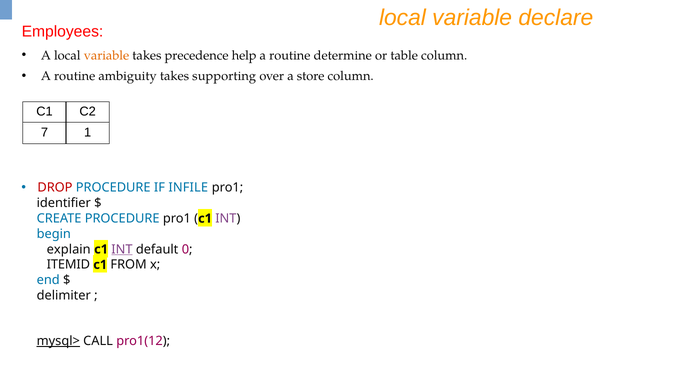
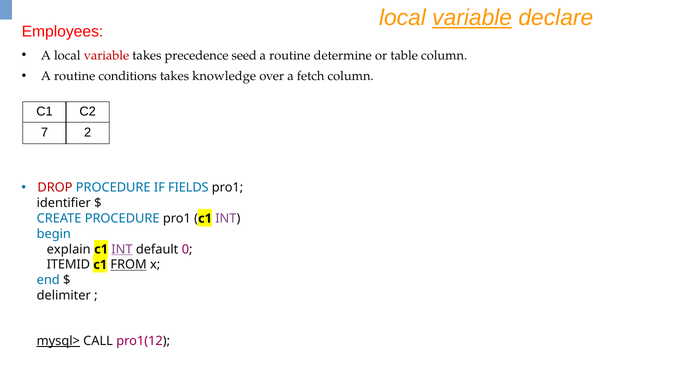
variable underline: none -> present (472, 18)
variable colour: orange -> red (106, 55)
help: help -> seed (244, 55)
ambiguity: ambiguity -> conditions (128, 76)
supporting: supporting -> knowledge (224, 76)
store: store -> fetch (311, 76)
1: 1 -> 2 (88, 132)
INFILE: INFILE -> FIELDS (188, 188)
FROM underline: none -> present (129, 265)
